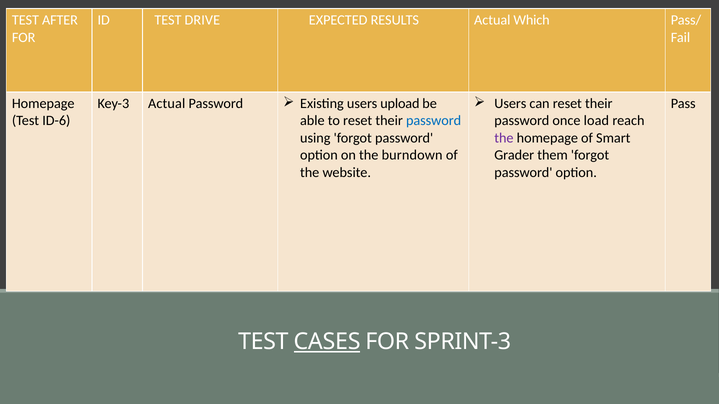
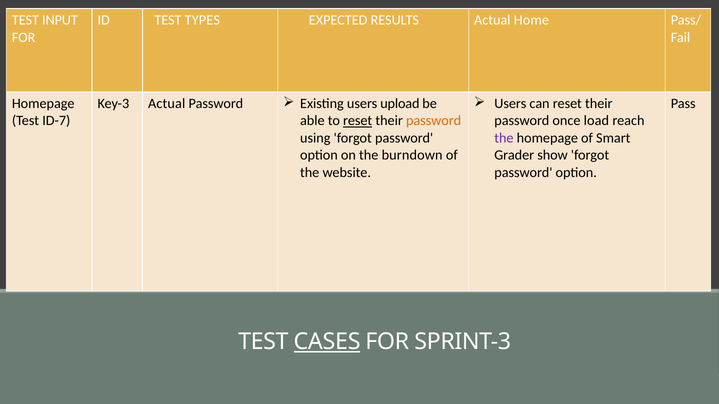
AFTER: AFTER -> INPUT (60, 20)
DRIVE: DRIVE -> TYPES (202, 20)
Which: Which -> Home (531, 20)
ID-6: ID-6 -> ID-7 (56, 121)
reset underline: none -> present (358, 121)
password colour: blue -> orange (434, 121)
them: them -> show (553, 155)
